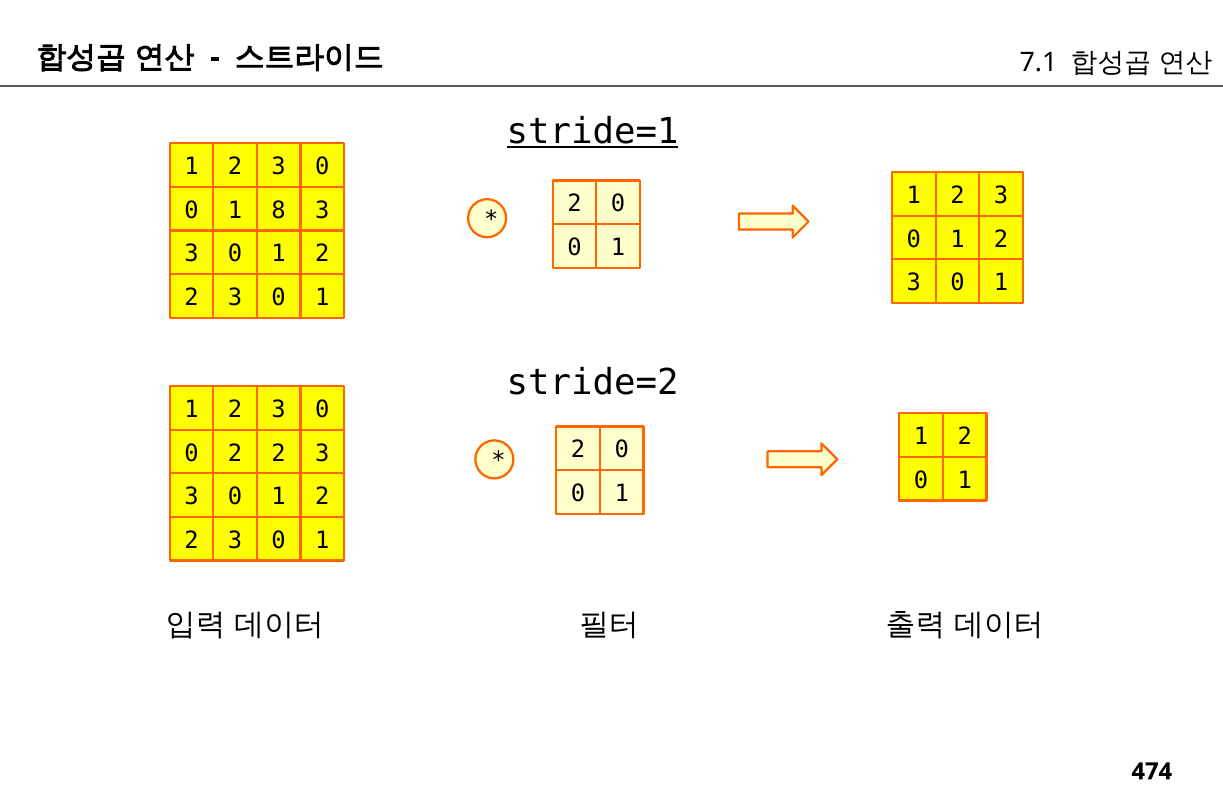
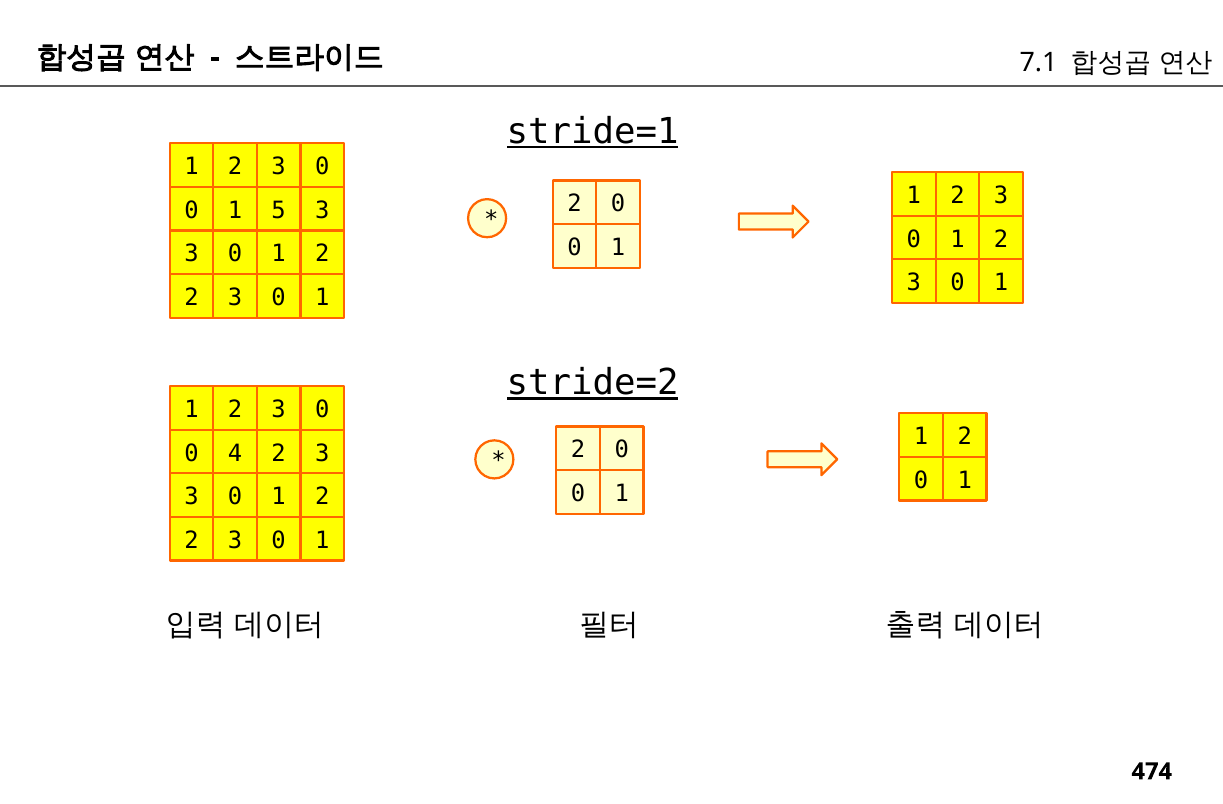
8: 8 -> 5 (279, 210)
stride=2 underline: none -> present (593, 383)
0 2: 2 -> 4 (235, 453)
